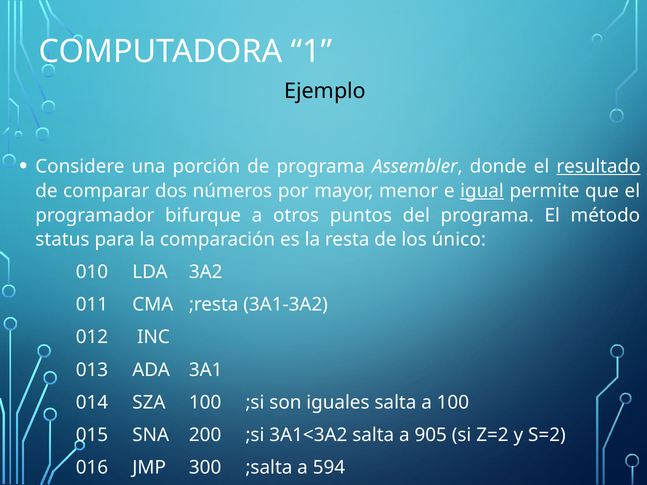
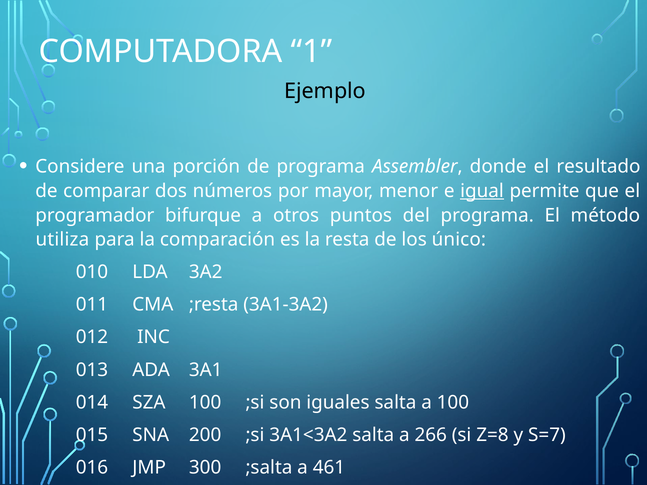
resultado underline: present -> none (598, 166)
status: status -> utiliza (62, 240)
905: 905 -> 266 (431, 435)
Z=2: Z=2 -> Z=8 (492, 435)
S=2: S=2 -> S=7 (547, 435)
594: 594 -> 461 (329, 468)
